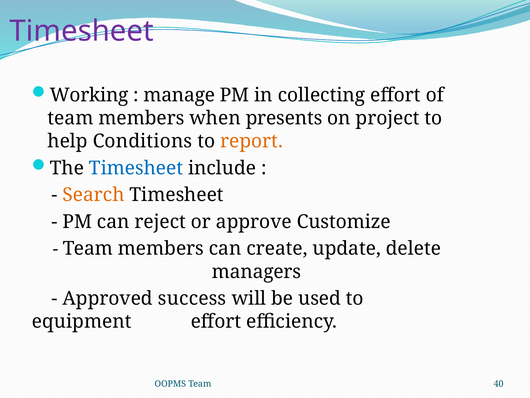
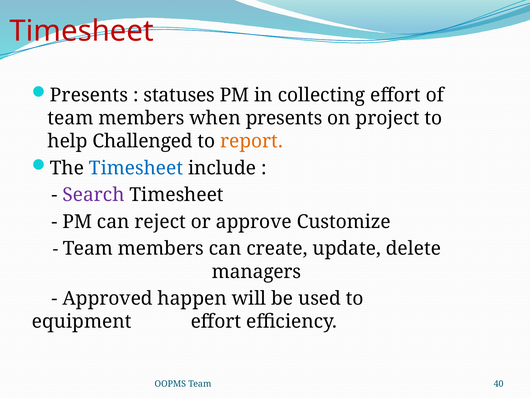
Timesheet colour: purple -> red (82, 31)
Working: Working -> Presents (89, 95)
manage: manage -> statuses (179, 95)
Conditions: Conditions -> Challenged (143, 141)
Search colour: orange -> purple (93, 195)
success: success -> happen (192, 298)
